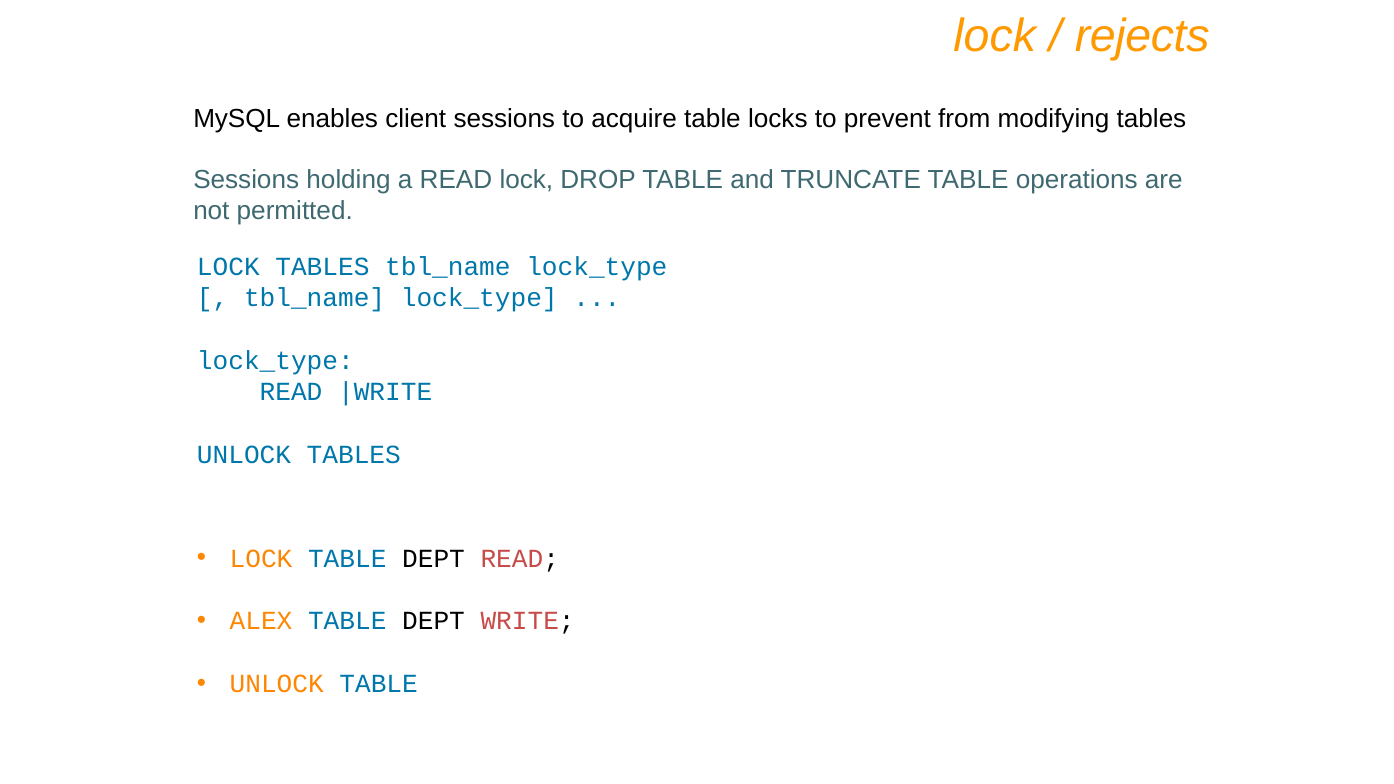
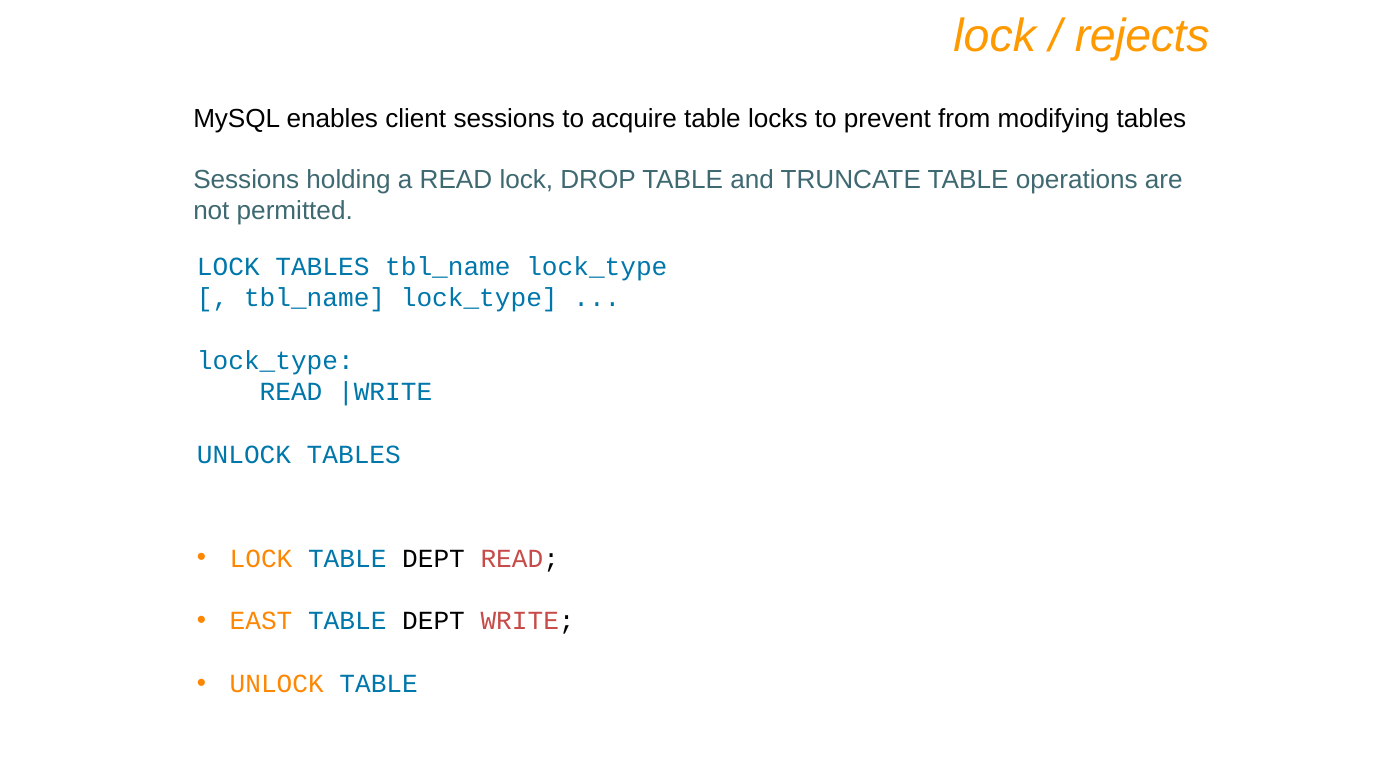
ALEX: ALEX -> EAST (261, 621)
